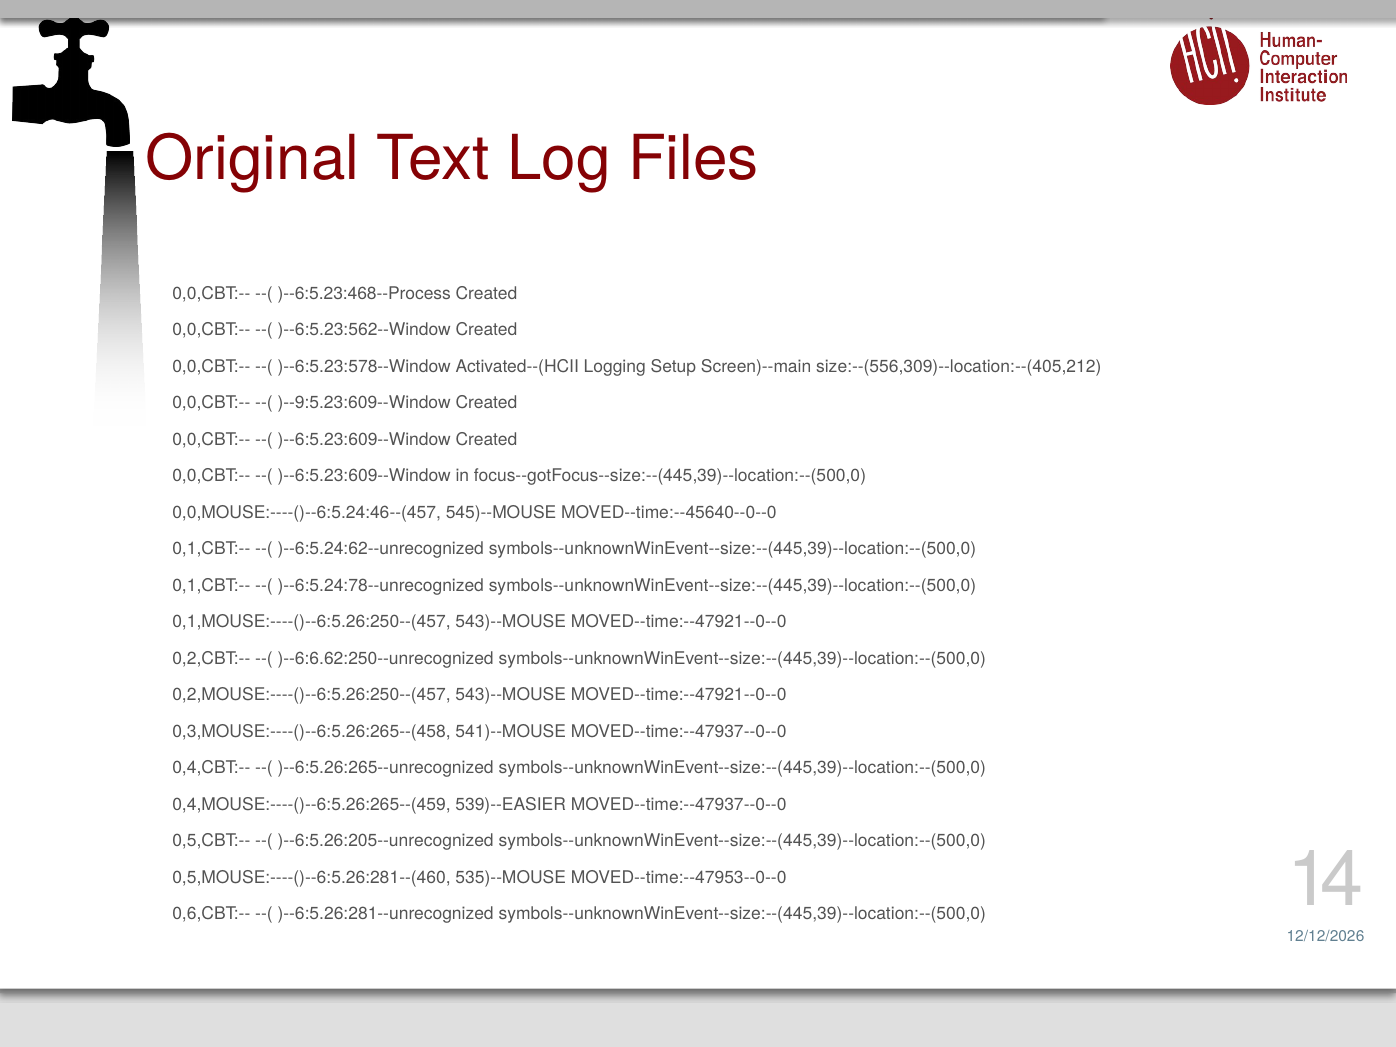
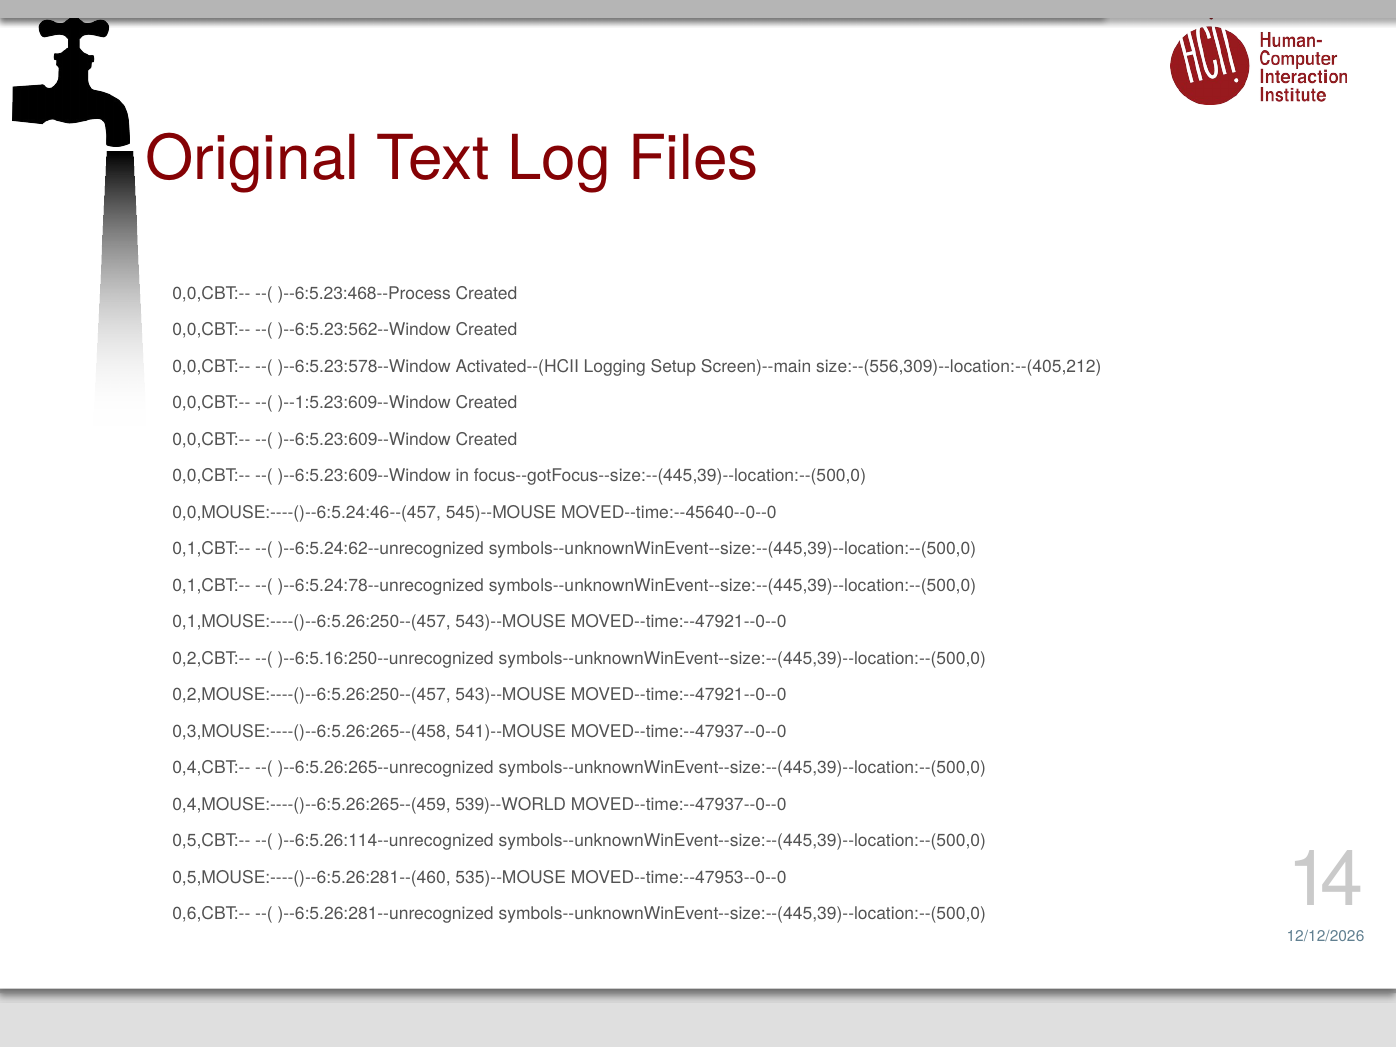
)--9:5.23:609--Window: )--9:5.23:609--Window -> )--1:5.23:609--Window (364, 403)
)--6:6.62:250--unrecognized: )--6:6.62:250--unrecognized -> )--6:5.16:250--unrecognized (386, 659)
539)--EASIER: 539)--EASIER -> 539)--WORLD (511, 805)
)--6:5.26:205--unrecognized: )--6:5.26:205--unrecognized -> )--6:5.26:114--unrecognized (386, 841)
